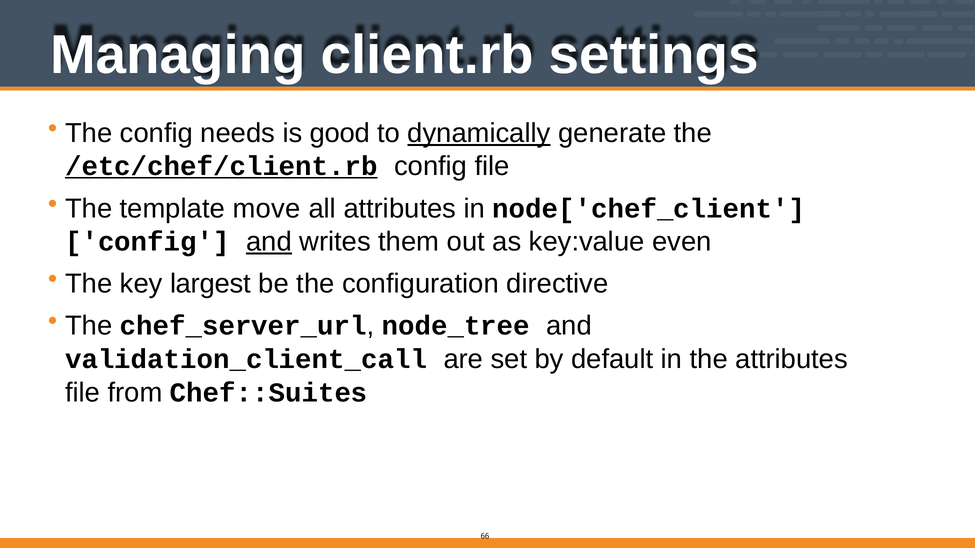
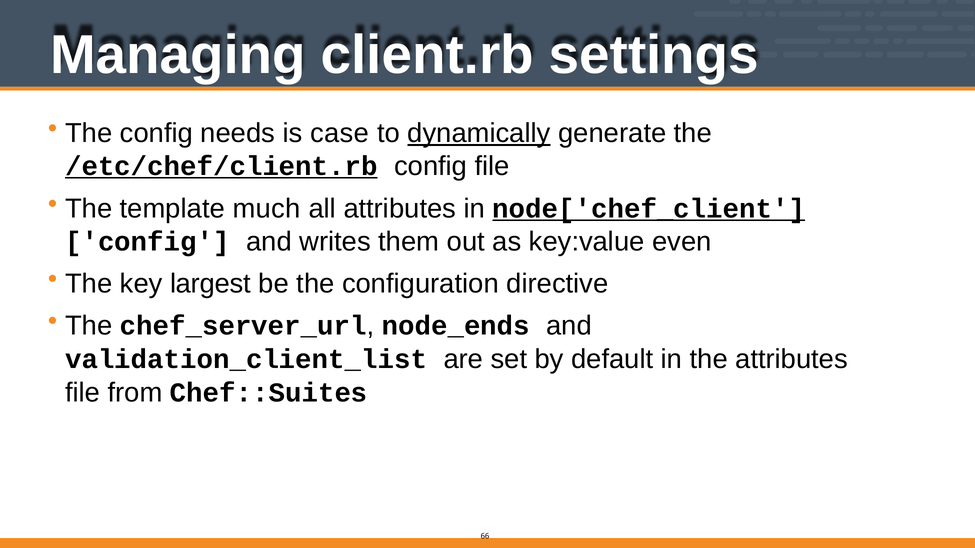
good: good -> case (340, 133)
move: move -> much (267, 209)
node['chef_client underline: none -> present (649, 209)
and underline: present -> none (269, 242)
node_tree: node_tree -> node_ends (456, 326)
validation_client_call: validation_client_call -> validation_client_list (246, 359)
